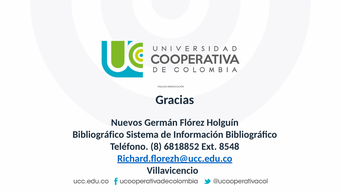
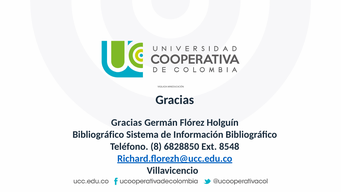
Nuevos: Nuevos -> Gracias (127, 122)
6818852: 6818852 -> 6828850 (182, 146)
